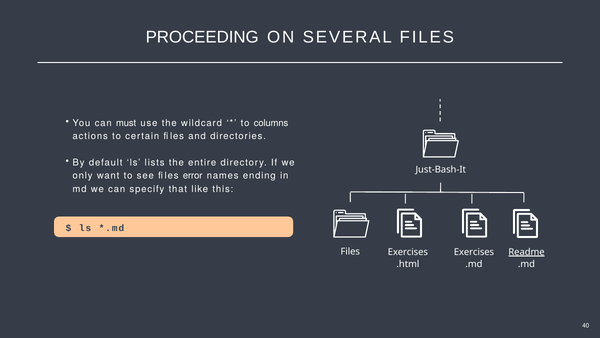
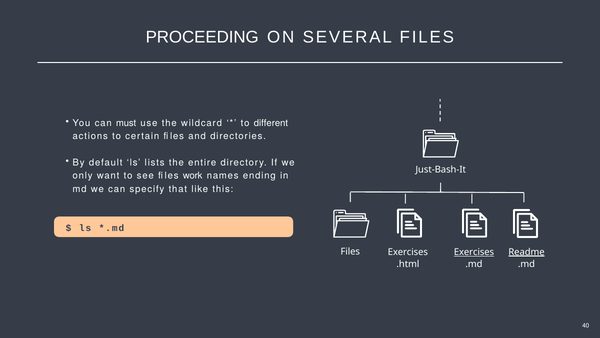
columns: columns -> different (271, 123)
error: error -> work (193, 176)
Exercises underline: none -> present (474, 252)
